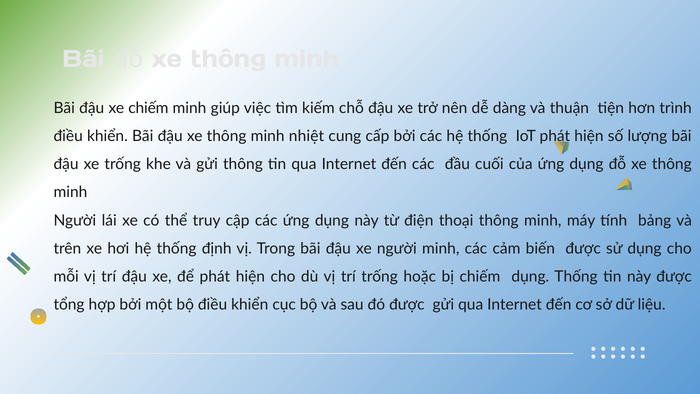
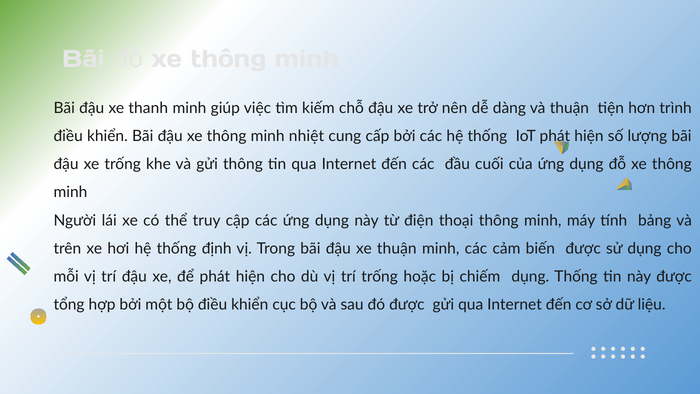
xe chiếm: chiếm -> thanh (148, 108)
xe người: người -> thuận (397, 248)
